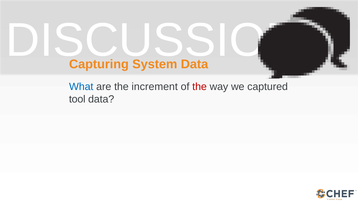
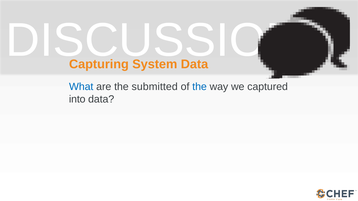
increment: increment -> submitted (155, 87)
the colour: red -> blue (200, 87)
tool: tool -> into (77, 99)
